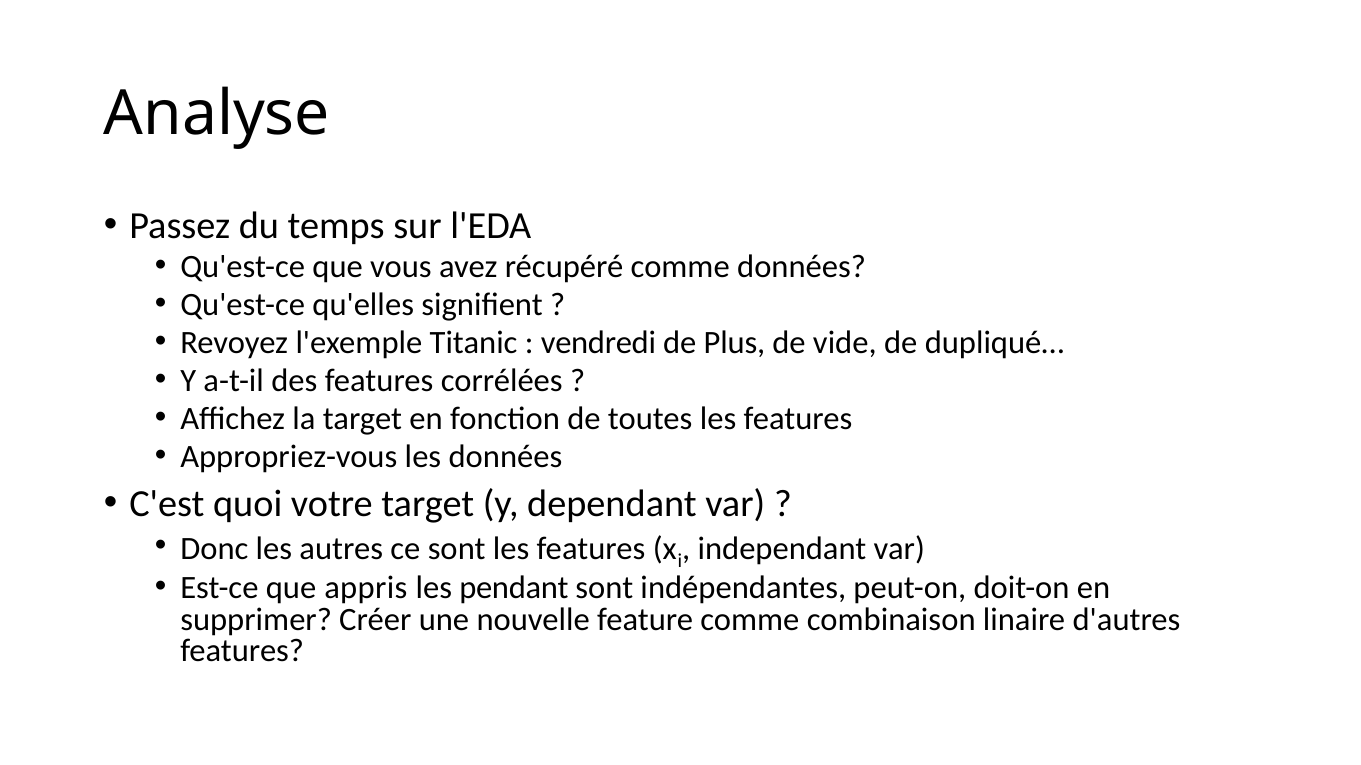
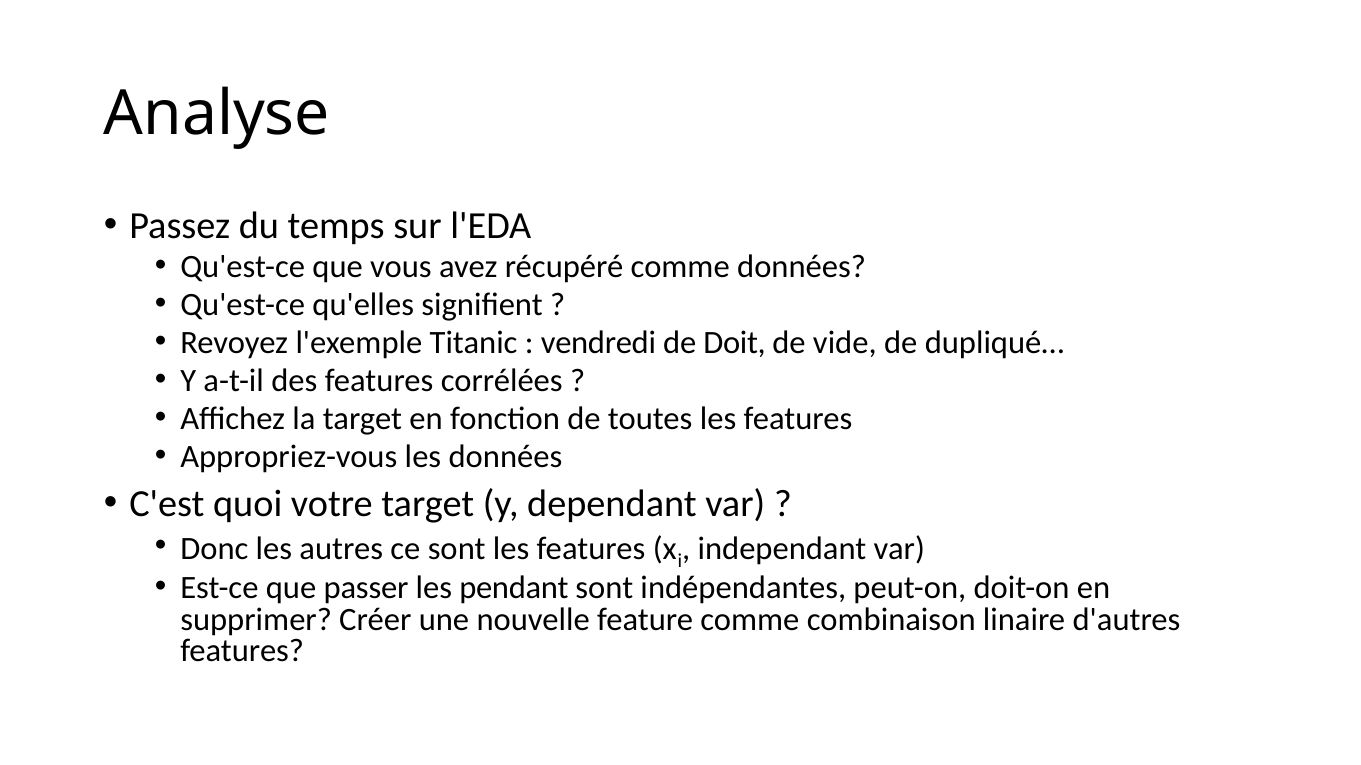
Plus: Plus -> Doit (735, 343)
appris: appris -> passer (366, 588)
